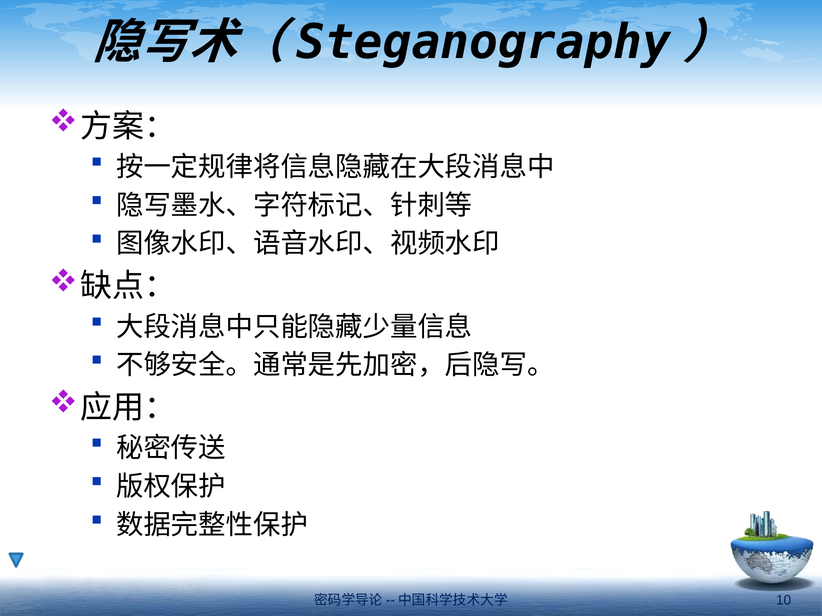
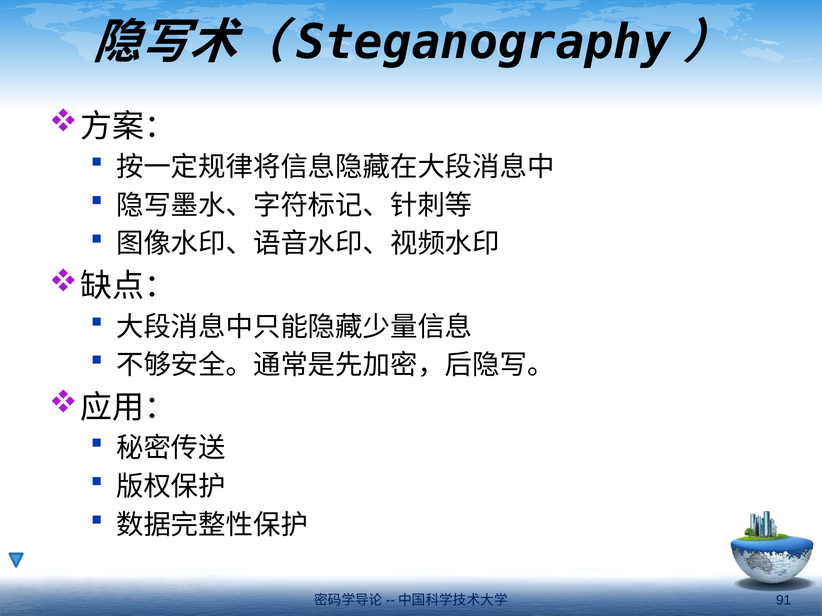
10: 10 -> 91 (784, 601)
